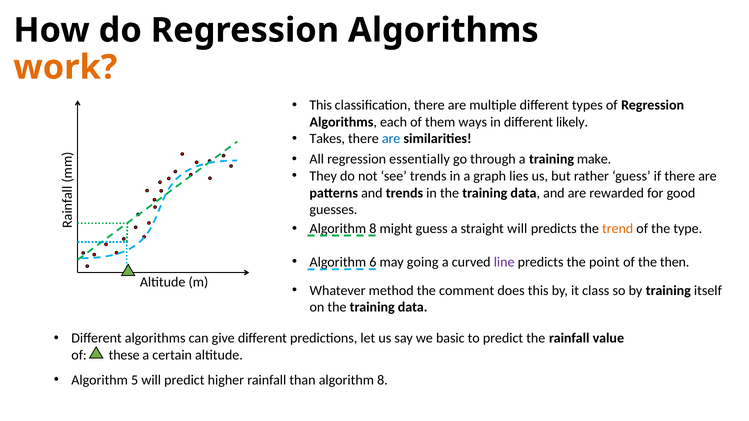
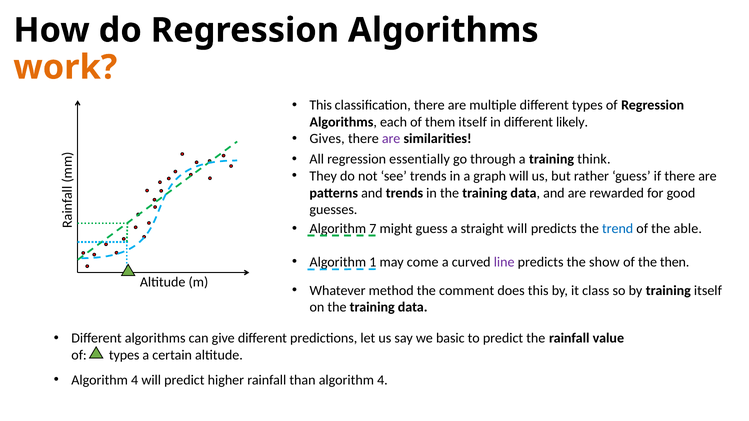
them ways: ways -> itself (473, 122)
Takes: Takes -> Gives (327, 139)
are colour: blue -> purple (391, 139)
make: make -> think (594, 159)
graph lies: lies -> will (519, 176)
8: 8 -> 7 (373, 229)
trend colour: orange -> blue (618, 229)
type: type -> able (688, 229)
6: 6 -> 1 (373, 262)
going: going -> come (423, 262)
point: point -> show (604, 262)
of these: these -> types (124, 355)
5: 5 -> 4 (135, 380)
than algorithm 8: 8 -> 4 (382, 380)
